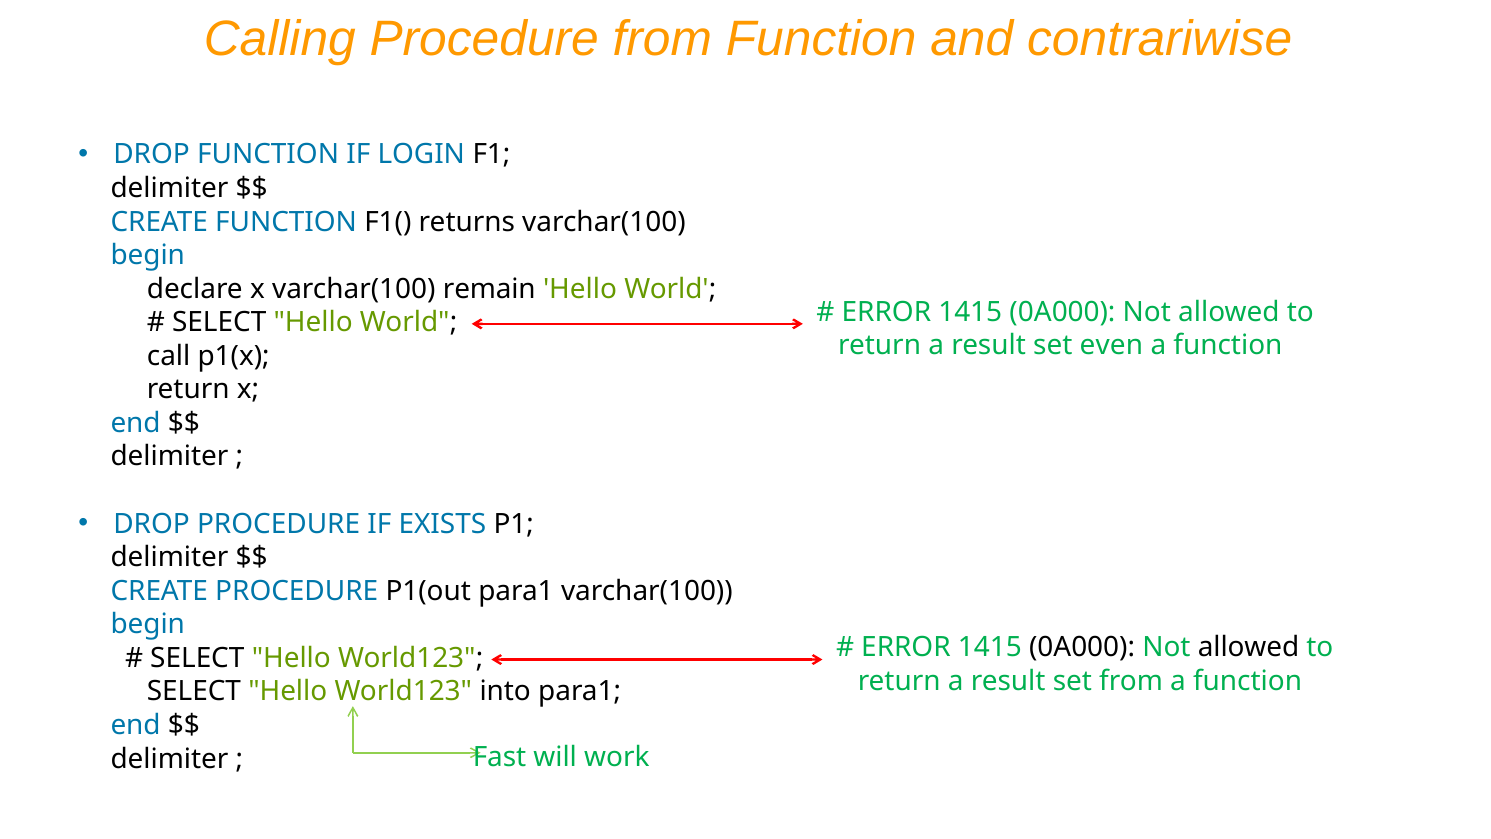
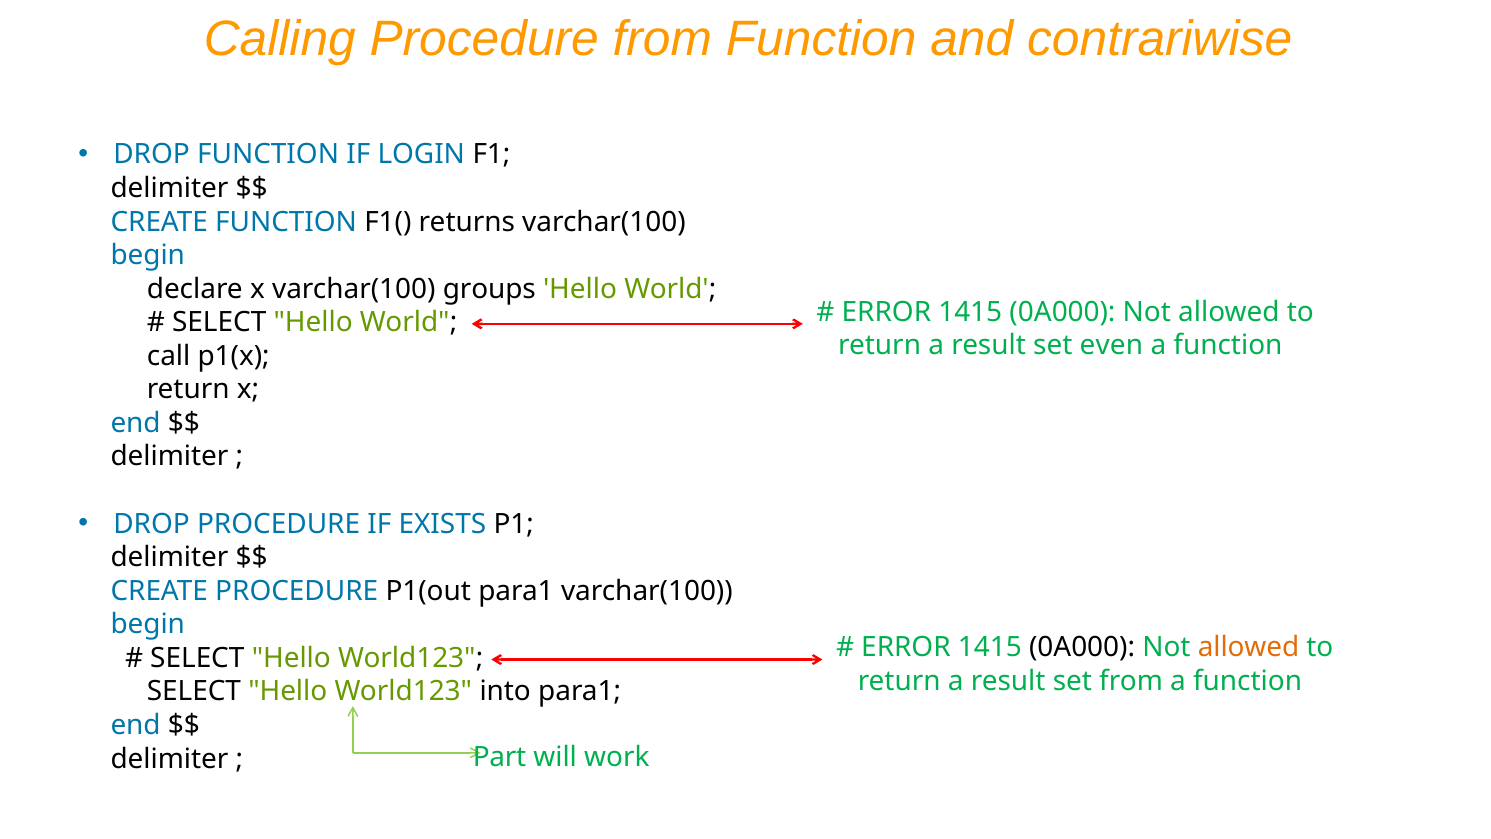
remain: remain -> groups (489, 289)
allowed colour: black -> orange (1249, 647)
Fast: Fast -> Part (500, 757)
